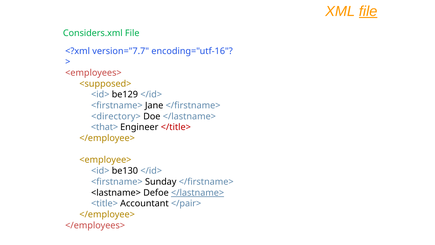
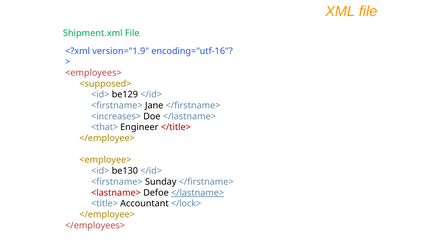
file underline: present -> none (368, 11)
Considers.xml: Considers.xml -> Shipment.xml (93, 33)
version="7.7: version="7.7 -> version="1.9 (121, 51)
<directory>: <directory> -> <increases> (116, 116)
<lastname> colour: black -> red (116, 192)
</pair>: </pair> -> </lock> (186, 203)
